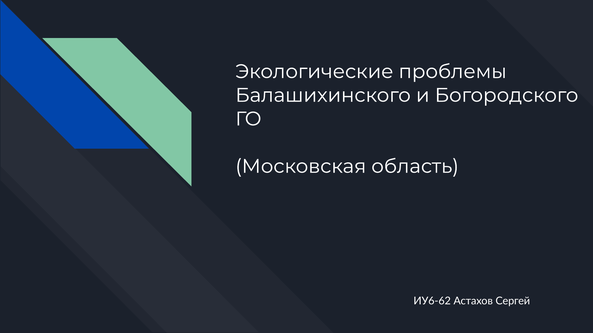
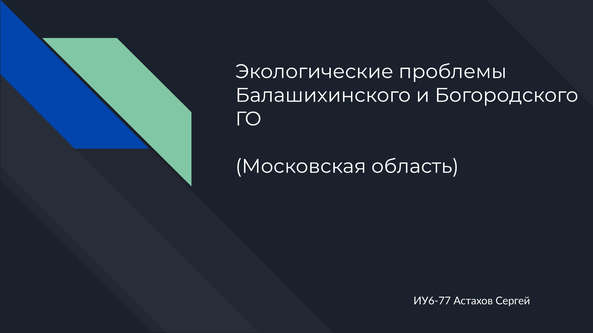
ИУ6-62: ИУ6-62 -> ИУ6-77 (432, 302)
